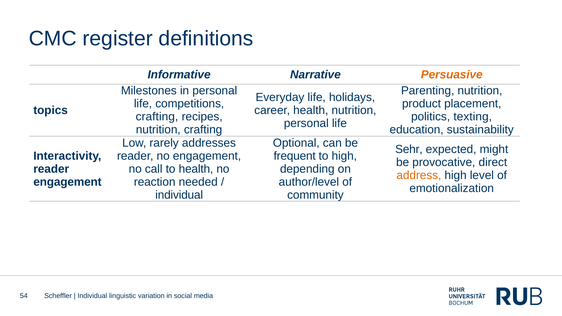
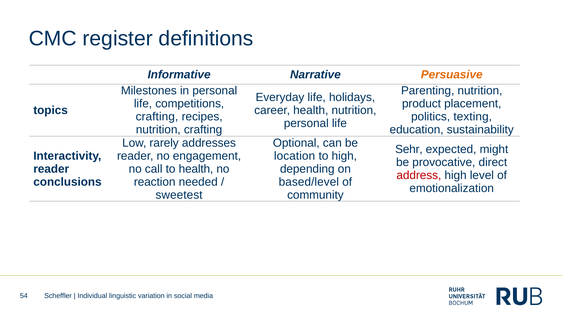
frequent: frequent -> location (295, 156)
address colour: orange -> red (419, 175)
engagement: engagement -> conclusions (67, 182)
author/level: author/level -> based/level (309, 182)
individual: individual -> sweetest (179, 195)
